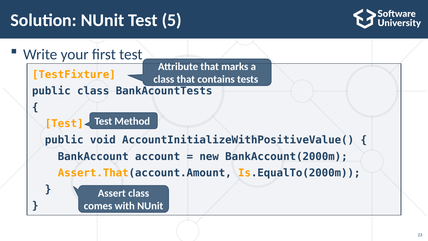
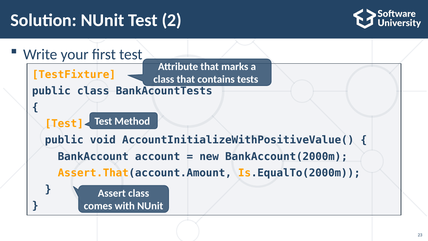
5: 5 -> 2 (172, 20)
